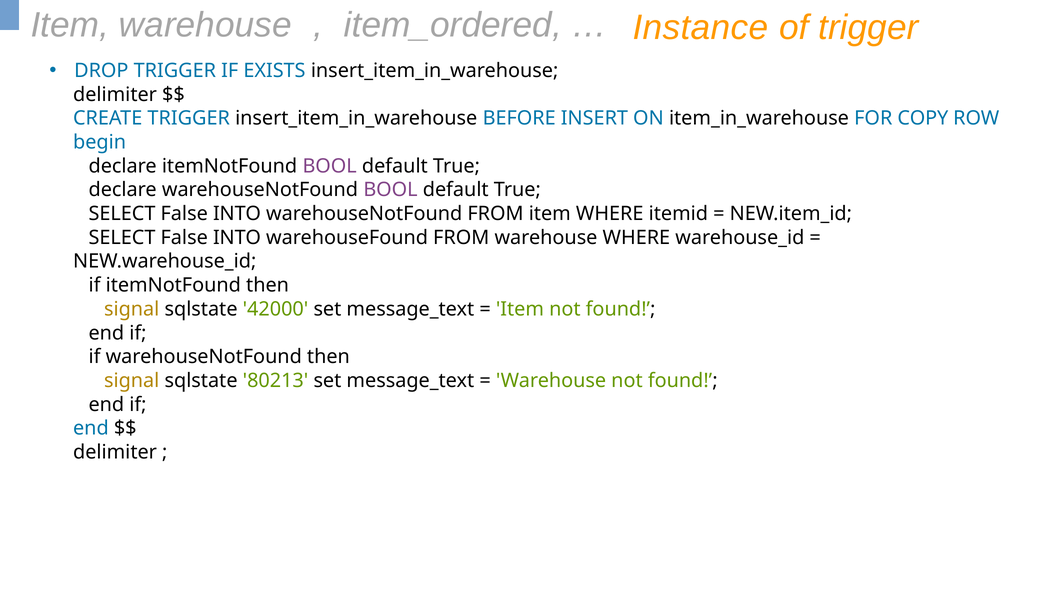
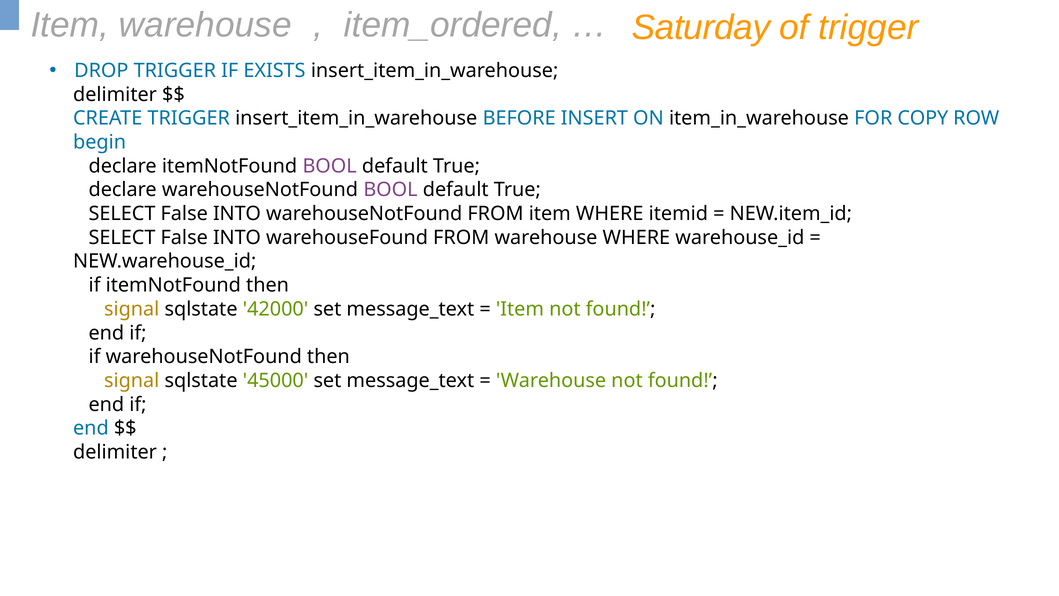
Instance: Instance -> Saturday (701, 28)
80213: 80213 -> 45000 (275, 380)
